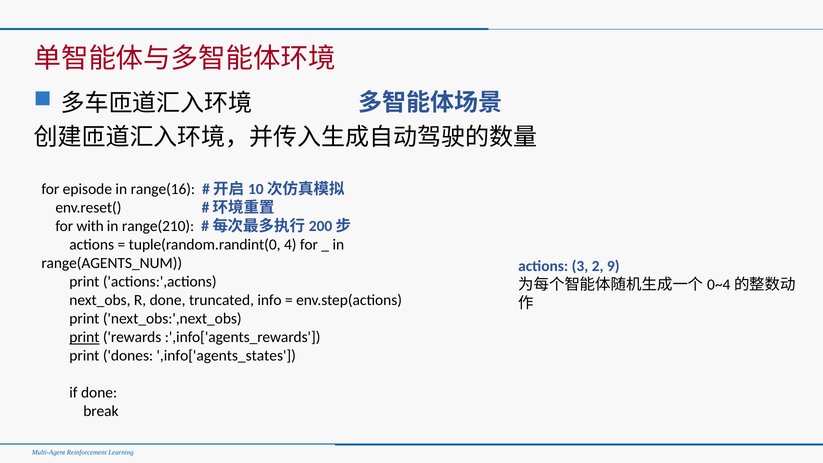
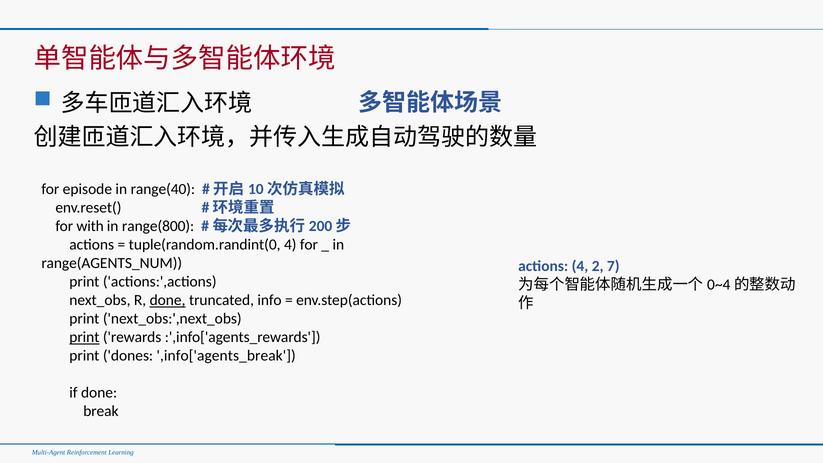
range(16: range(16 -> range(40 (163, 189)
range(210: range(210 -> range(800 (158, 226)
actions 3: 3 -> 4 (580, 266)
9: 9 -> 7 (613, 266)
done underline: none -> present (168, 300)
,info['agents_states: ,info['agents_states -> ,info['agents_break (226, 356)
